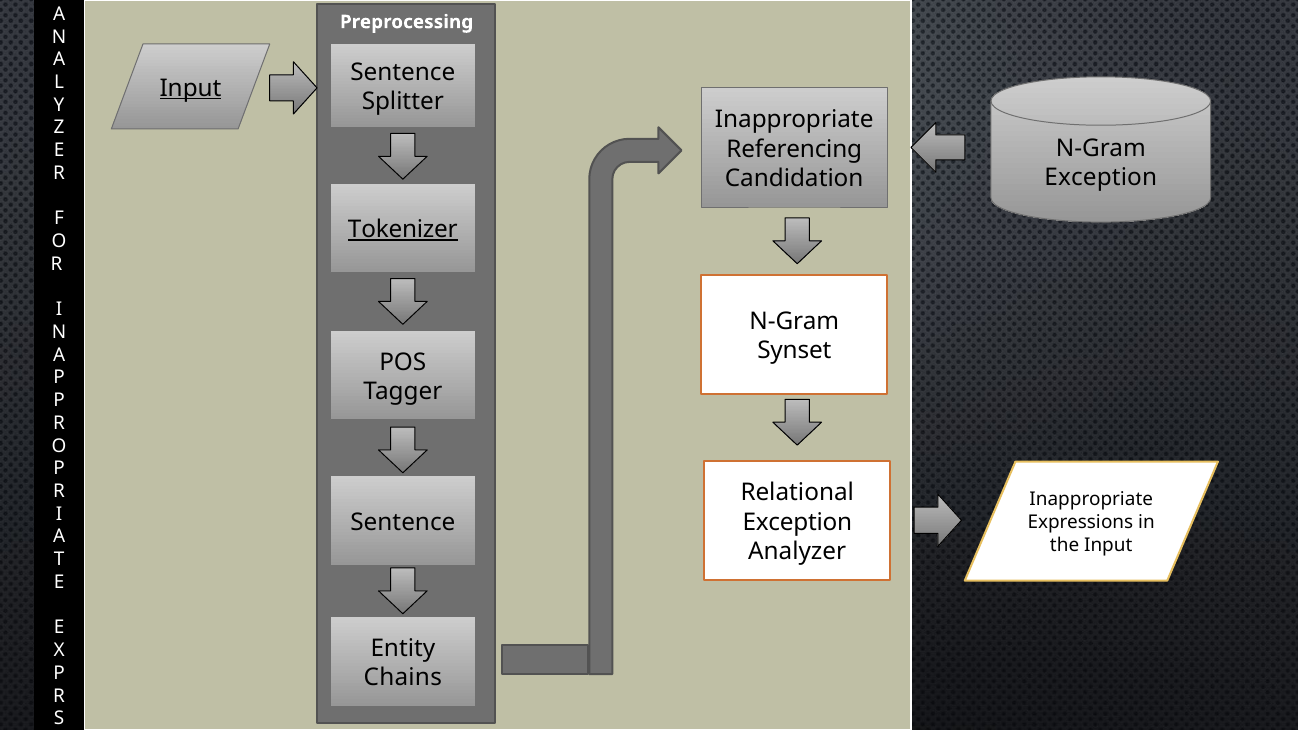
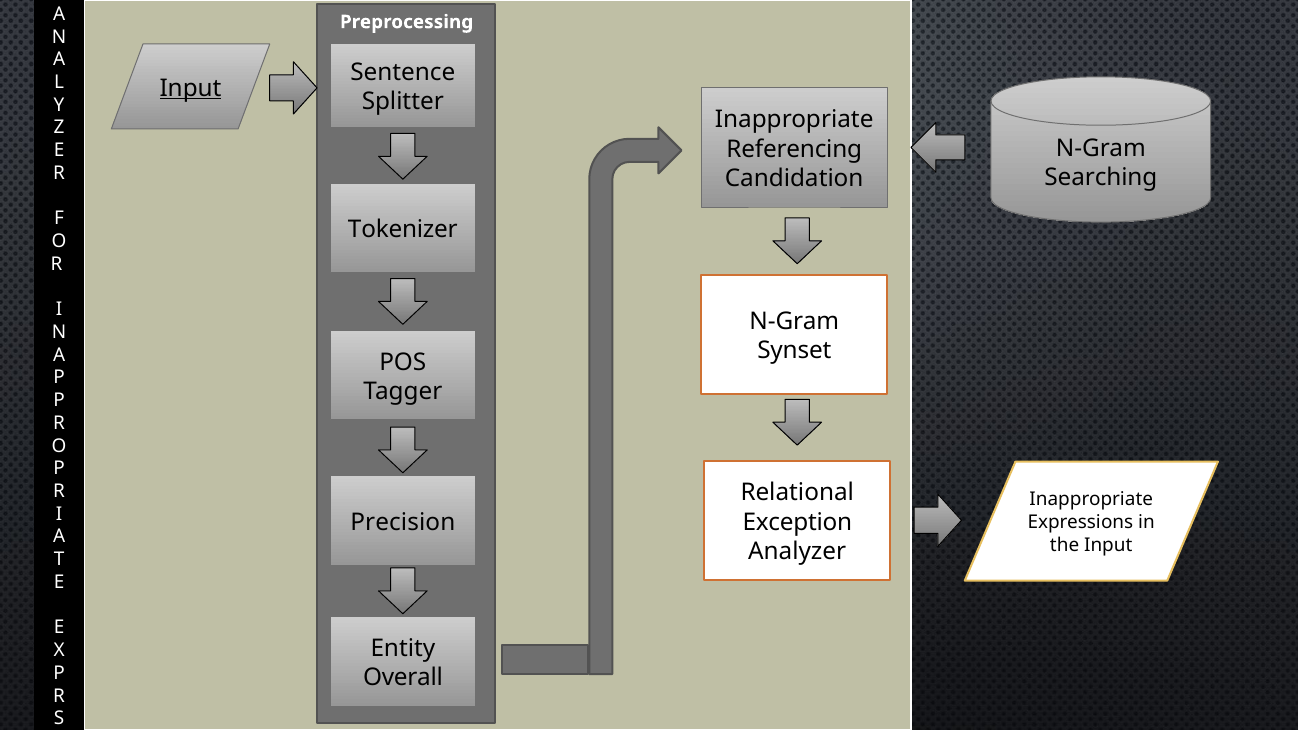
Exception: Exception -> Searching (1101, 178)
Tokenizer underline: present -> none (403, 230)
Sentence: Sentence -> Precision (403, 522)
Chains: Chains -> Overall (403, 678)
